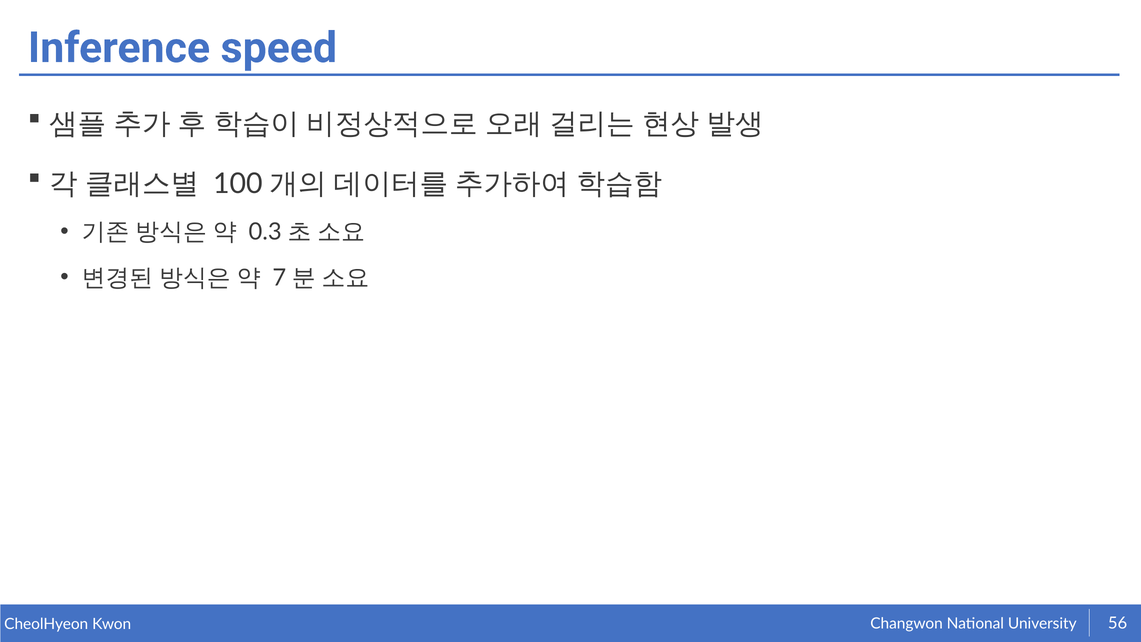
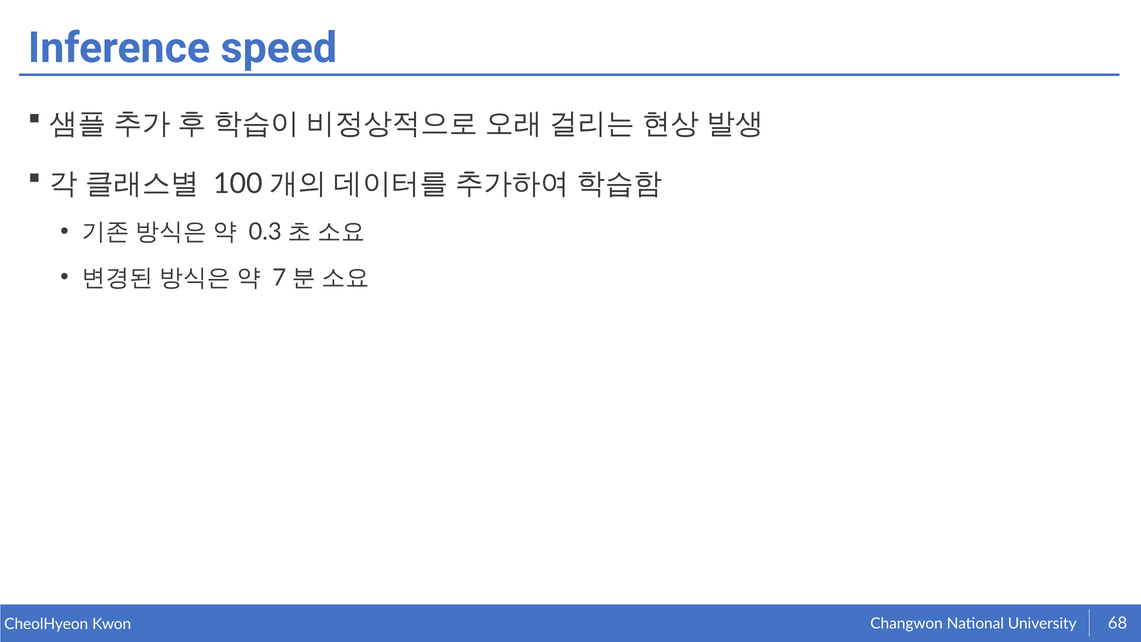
56: 56 -> 68 (1118, 623)
